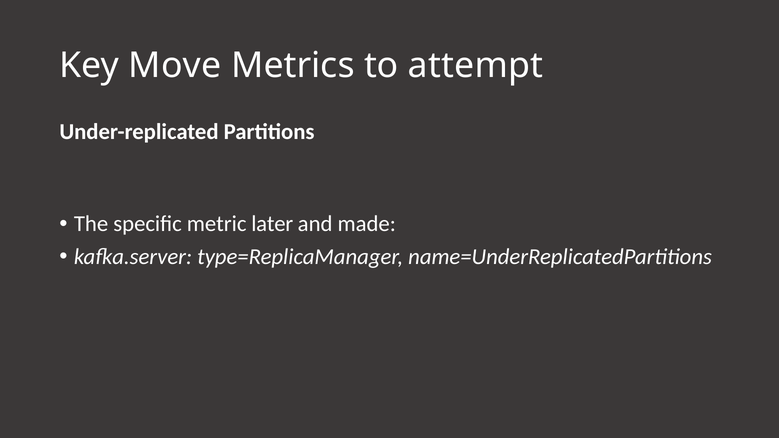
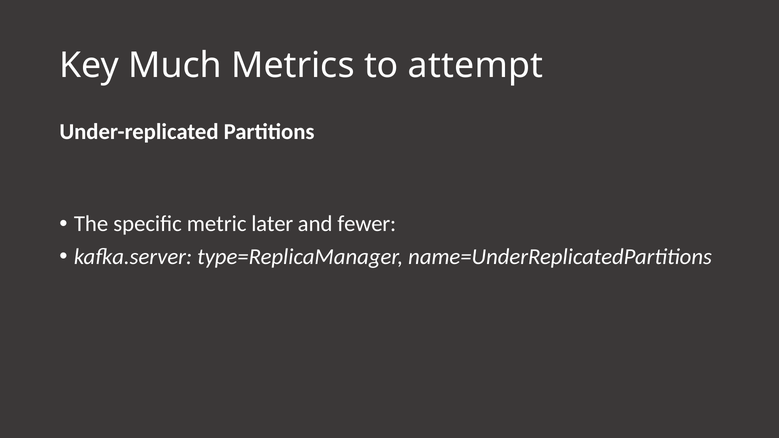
Move: Move -> Much (175, 65)
made: made -> fewer (367, 224)
